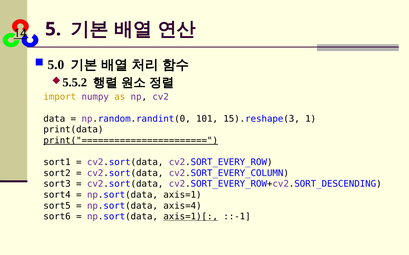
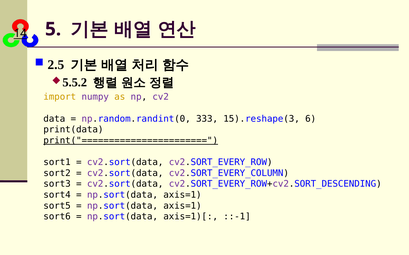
5.0: 5.0 -> 2.5 (56, 65)
101: 101 -> 333 (207, 119)
1: 1 -> 6 (311, 119)
axis=4: axis=4 -> axis=1 (182, 206)
axis=1)[ underline: present -> none (191, 217)
